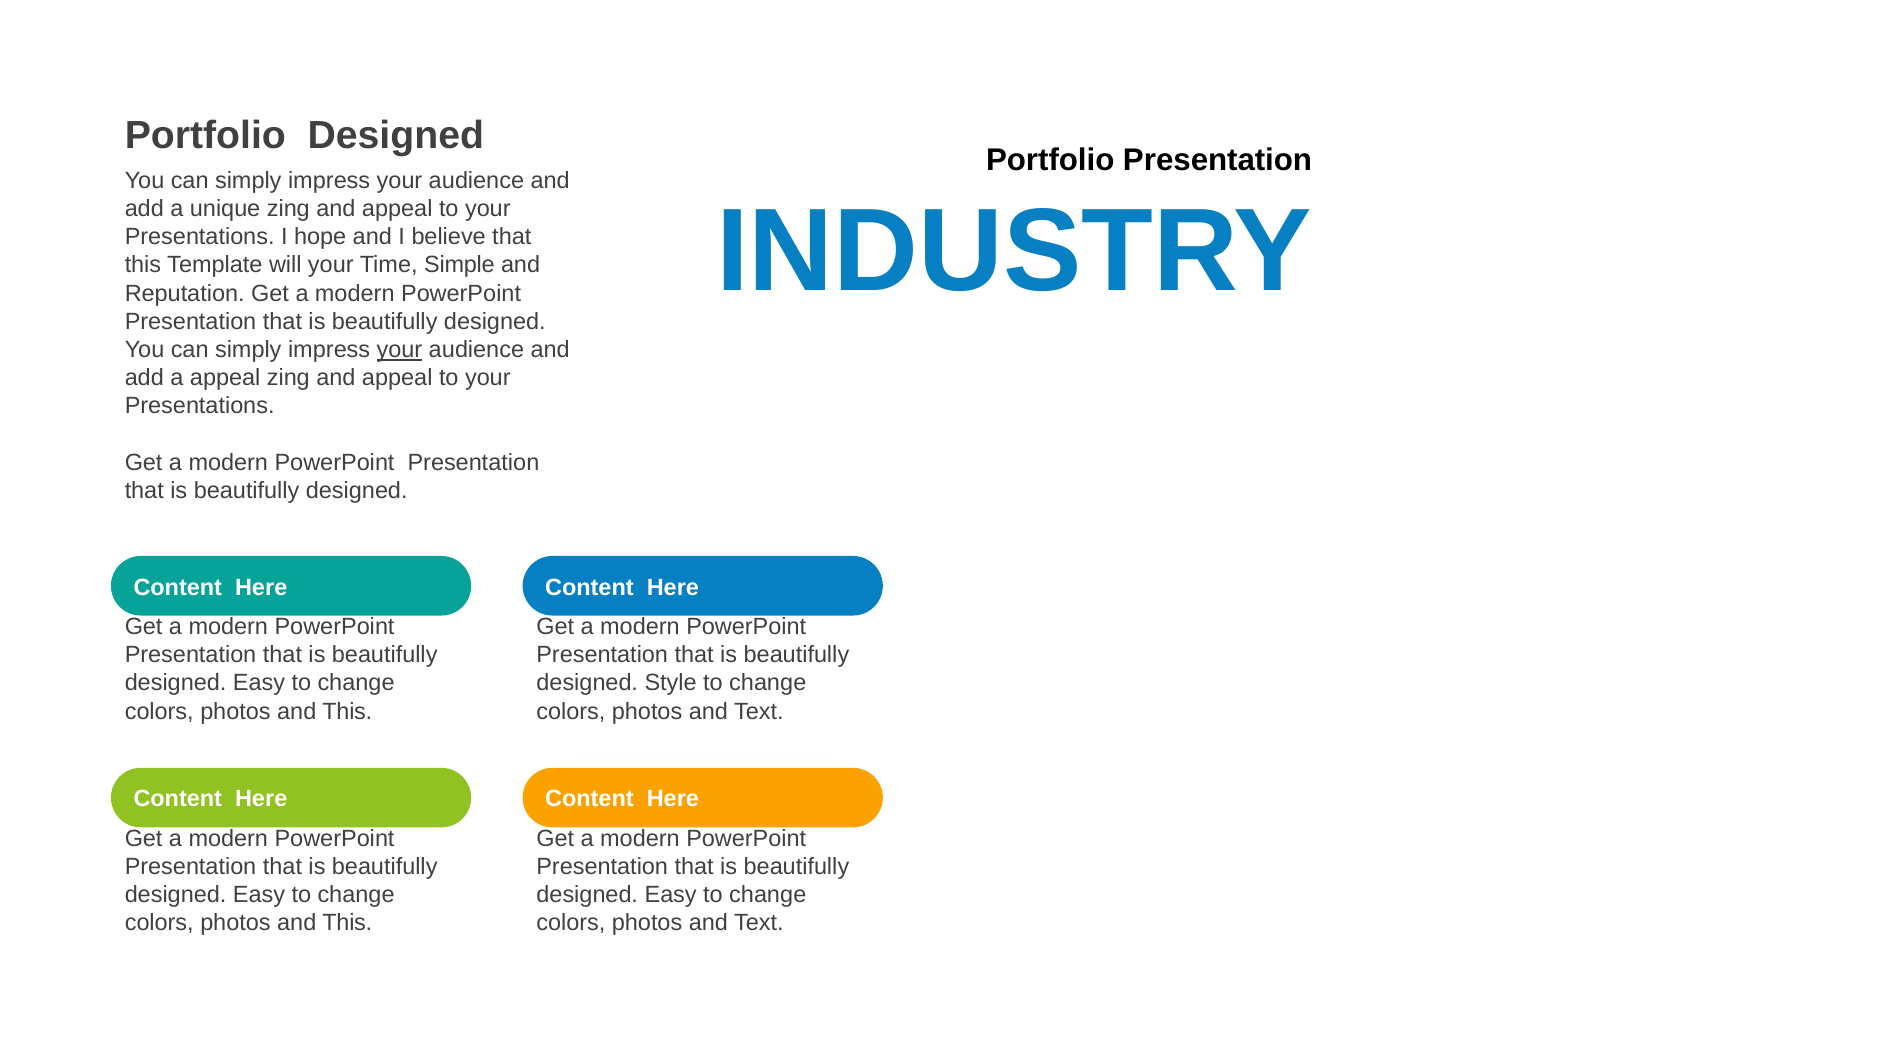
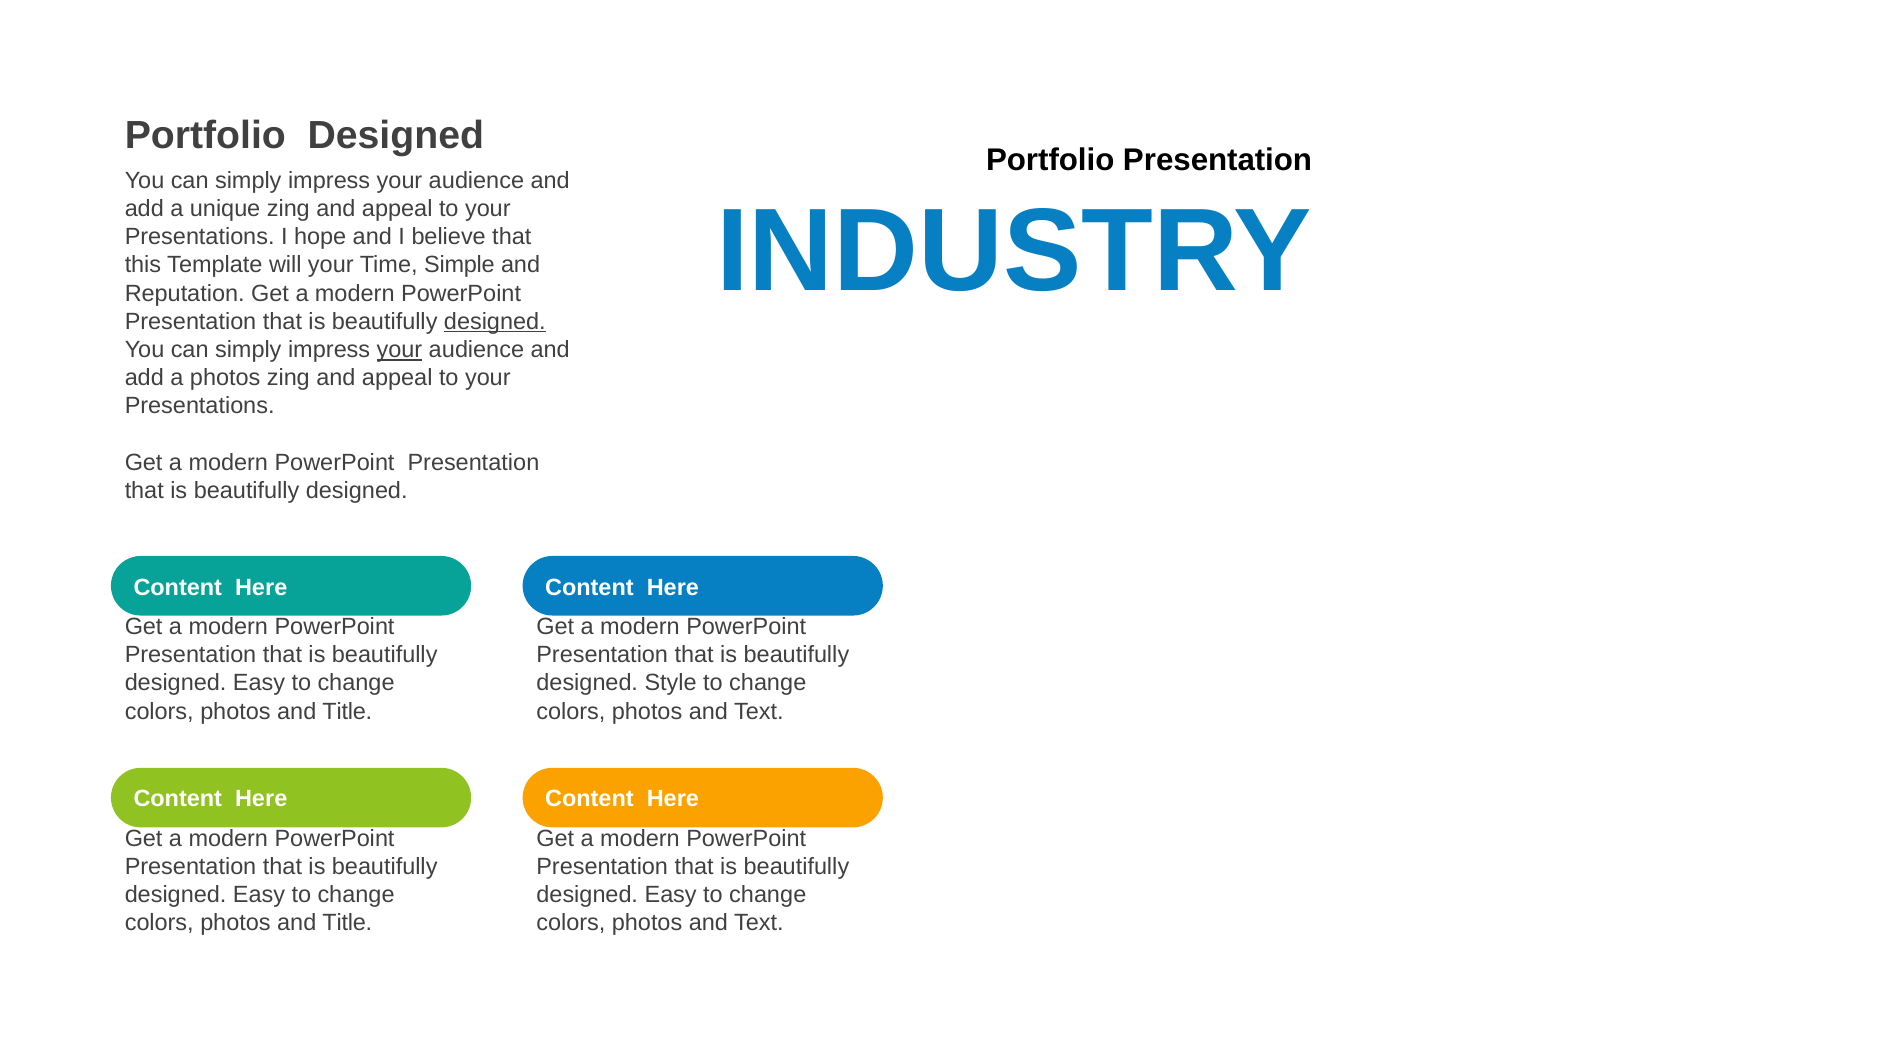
designed underline: none -> present (495, 322)
a appeal: appeal -> photos (225, 378)
This: This -> Title (347, 712)
This: This -> Title (347, 924)
